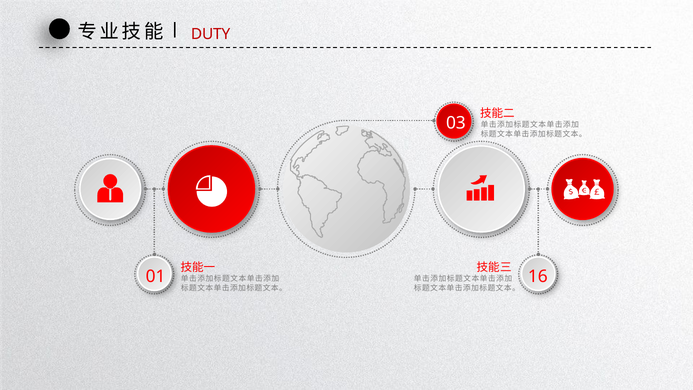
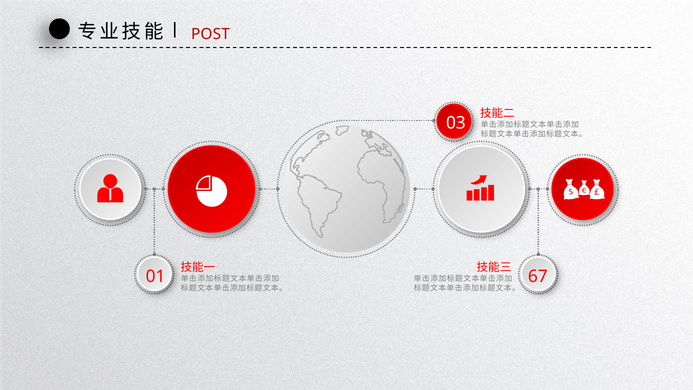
DUTY: DUTY -> POST (210, 34)
16: 16 -> 67 (538, 276)
